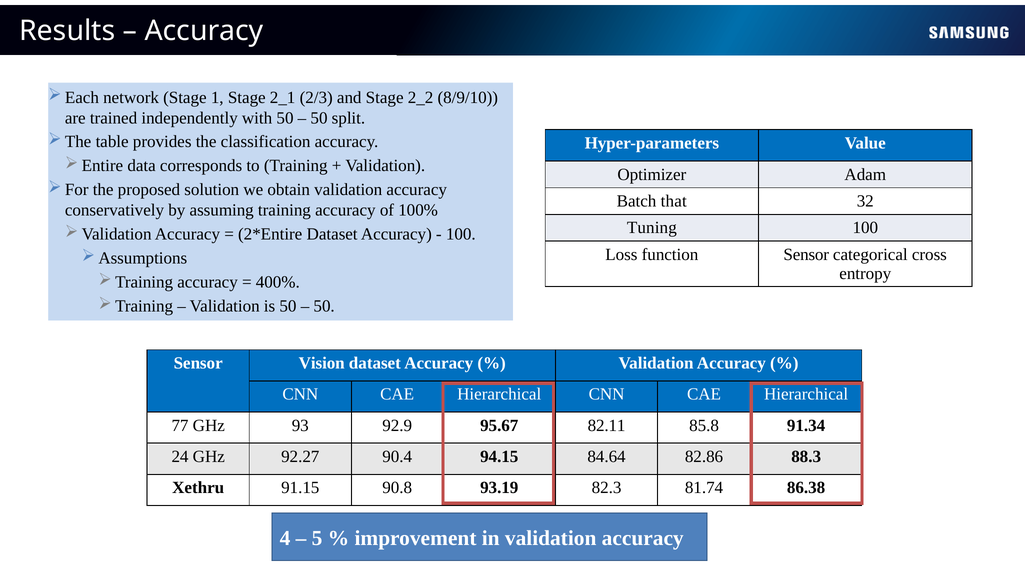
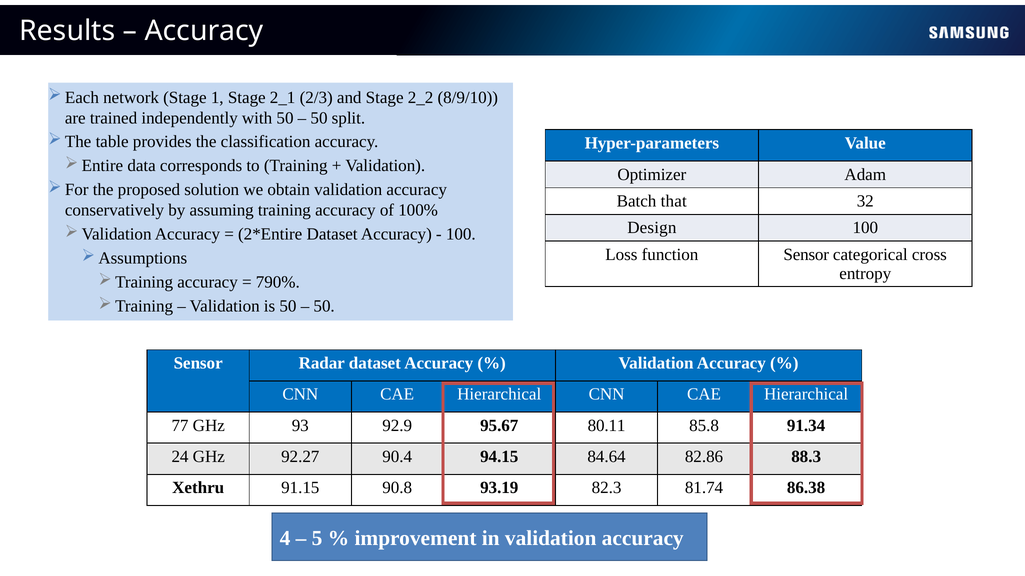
Tuning: Tuning -> Design (652, 228)
400%: 400% -> 790% (278, 282)
Vision: Vision -> Radar (322, 364)
82.11: 82.11 -> 80.11 (607, 426)
